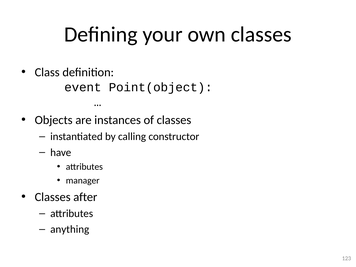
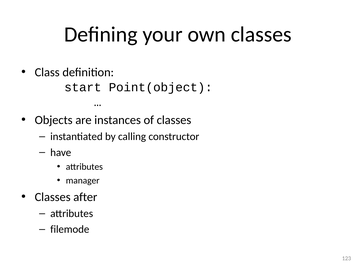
event: event -> start (83, 87)
anything: anything -> filemode (70, 229)
